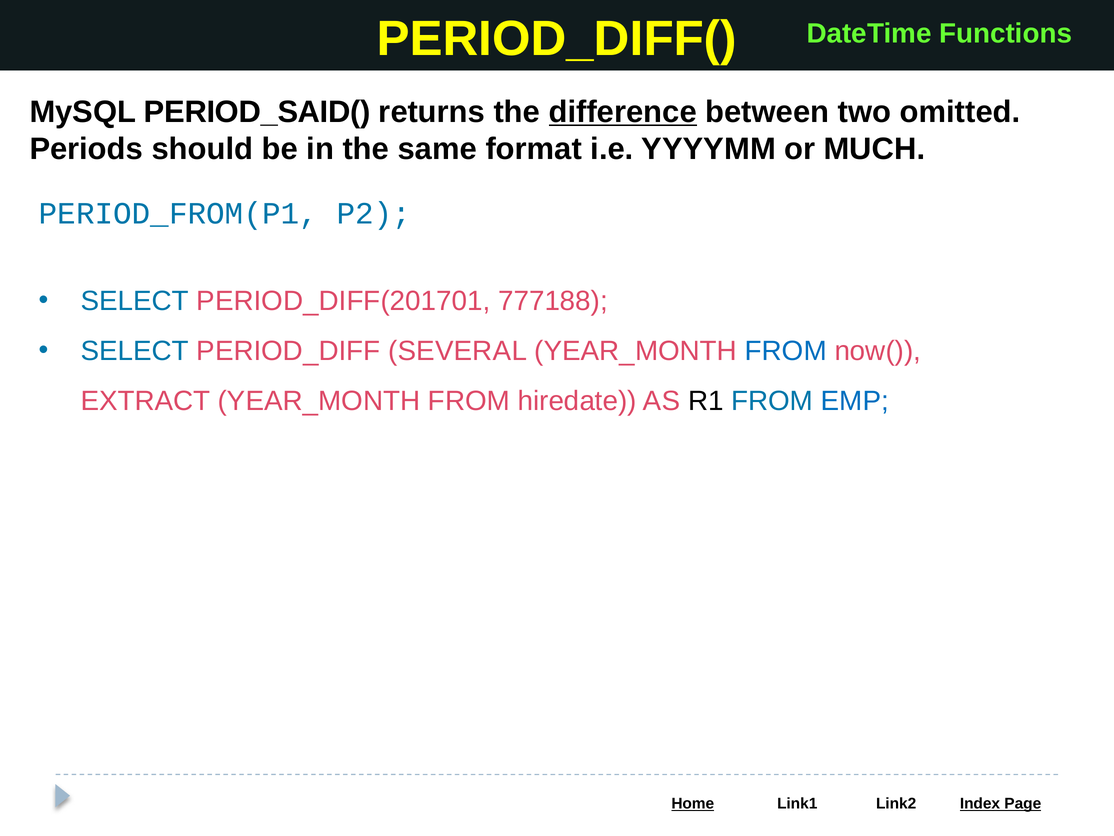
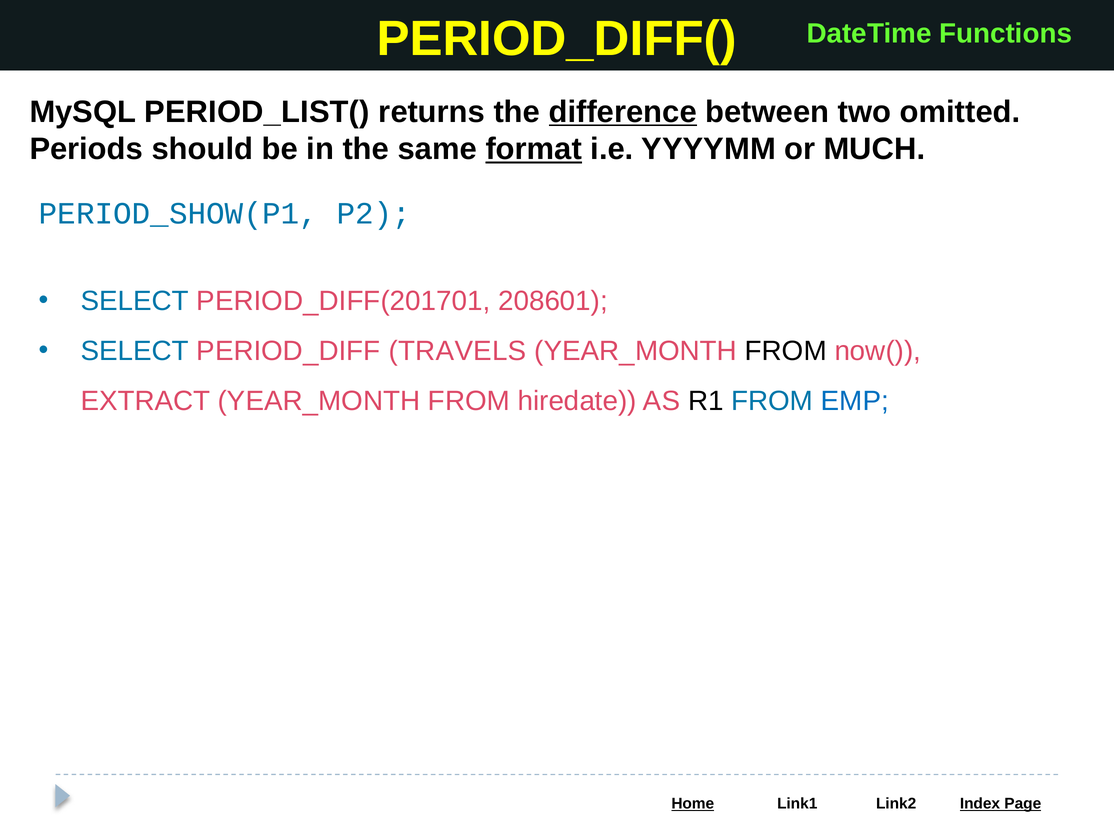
PERIOD_SAID(: PERIOD_SAID( -> PERIOD_LIST( (257, 112)
format underline: none -> present (534, 149)
PERIOD_FROM(P1: PERIOD_FROM(P1 -> PERIOD_SHOW(P1 (178, 213)
777188: 777188 -> 208601 (553, 301)
SEVERAL: SEVERAL -> TRAVELS (458, 351)
FROM colour: blue -> black (786, 351)
